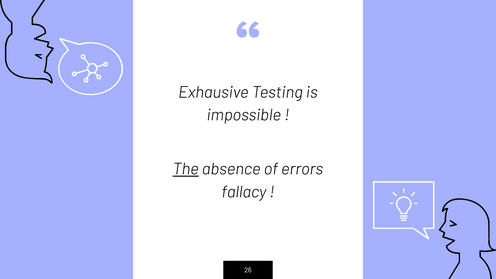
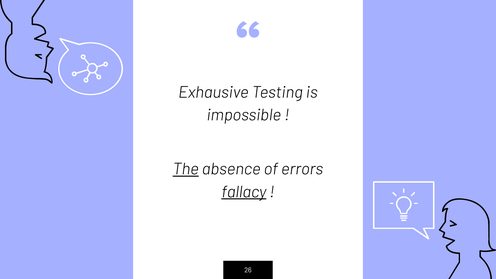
fallacy underline: none -> present (244, 192)
